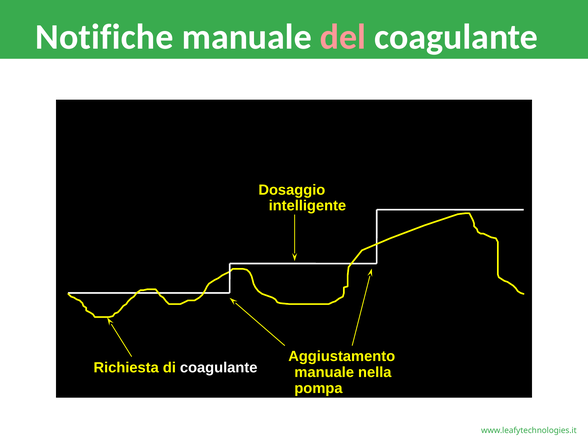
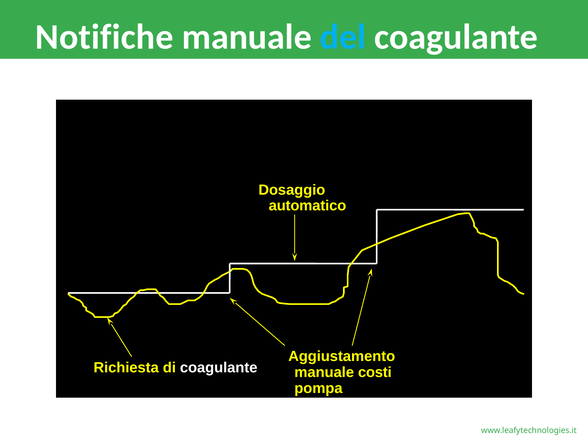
del colour: pink -> light blue (343, 37)
intelligente: intelligente -> automatico (307, 206)
nella: nella -> costi (375, 372)
